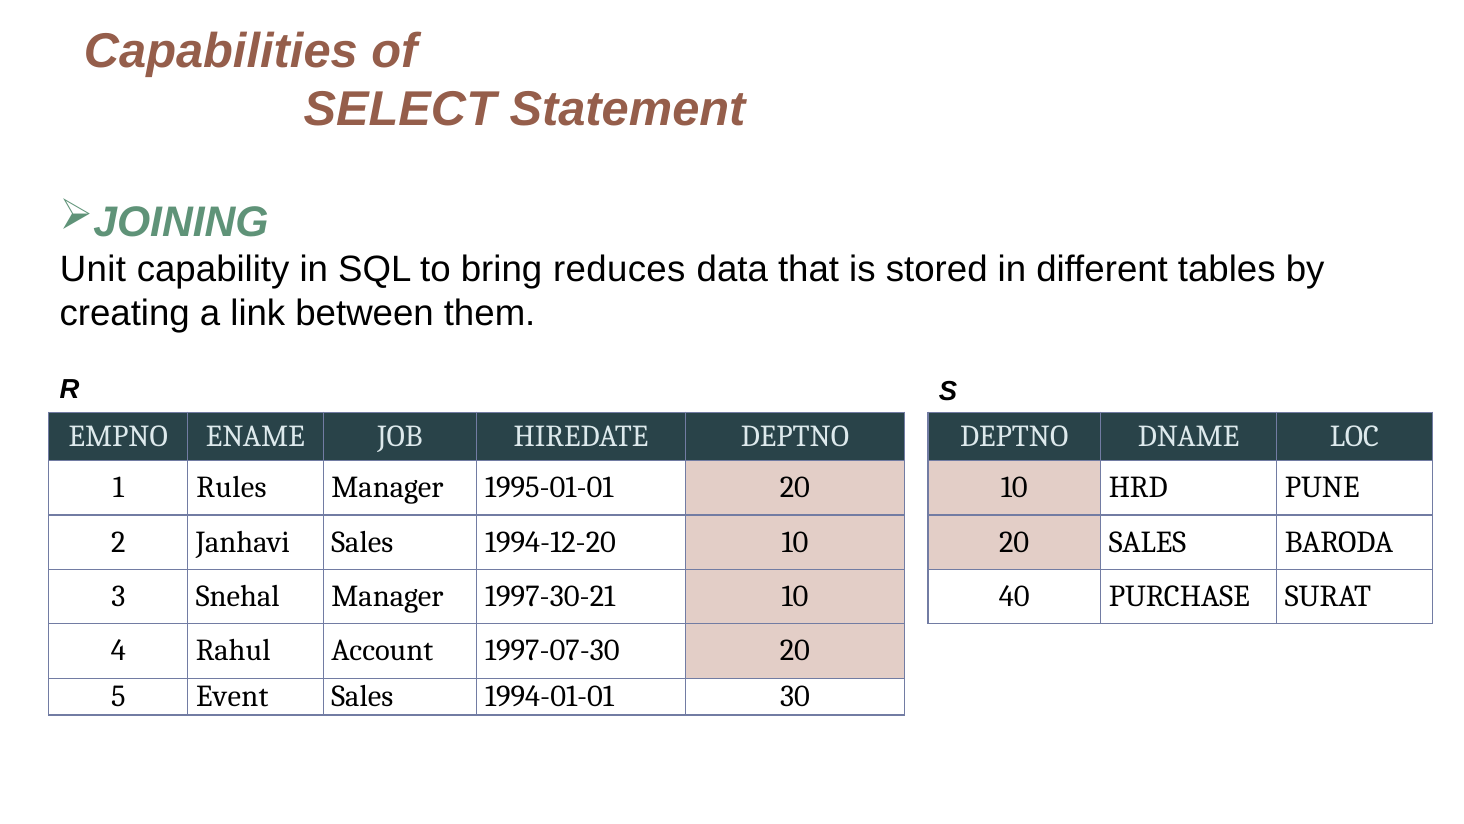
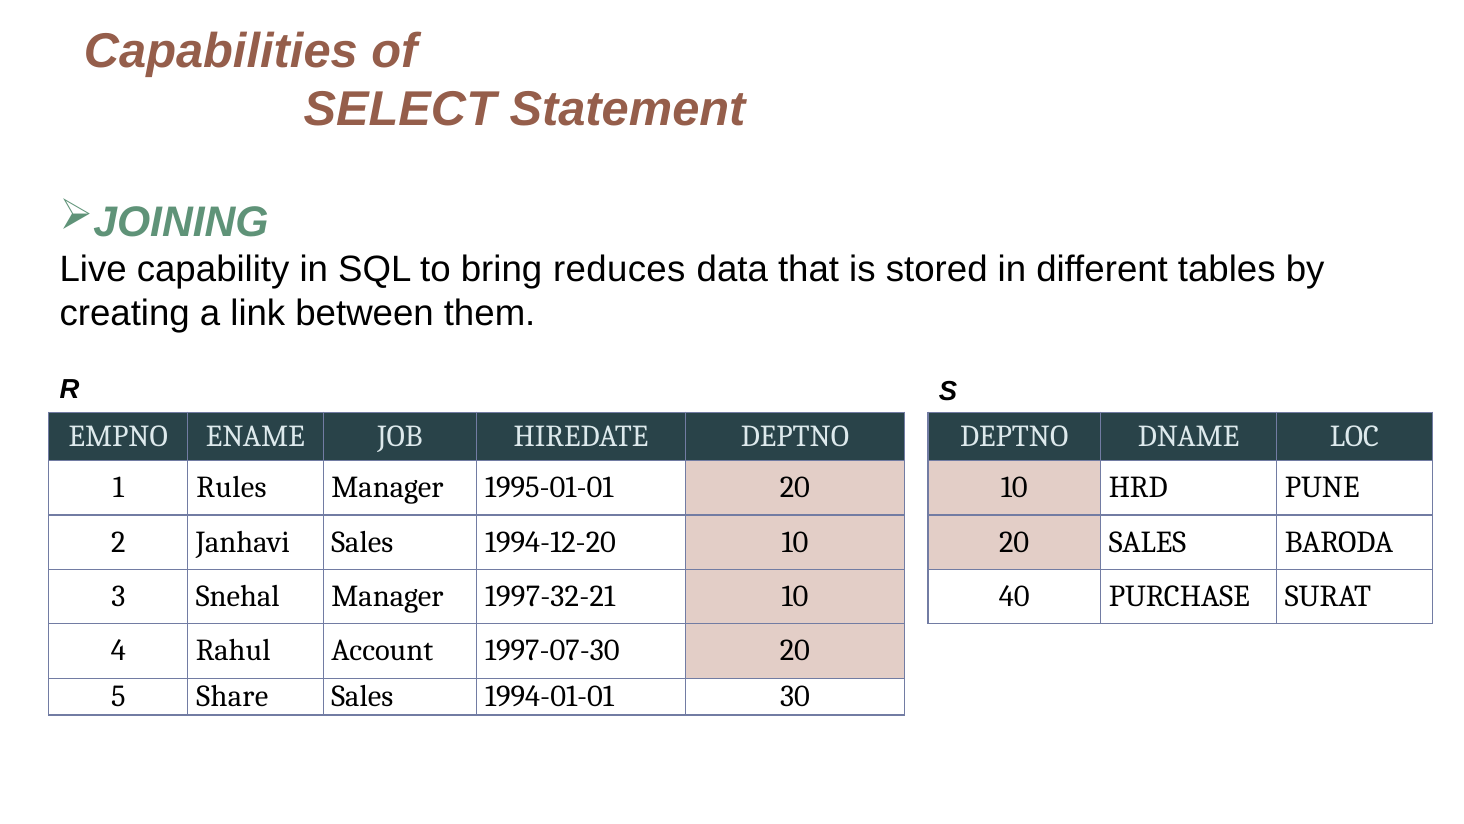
Unit: Unit -> Live (93, 270)
1997-30-21: 1997-30-21 -> 1997-32-21 (550, 596)
Event: Event -> Share (232, 696)
